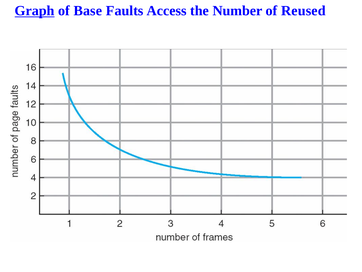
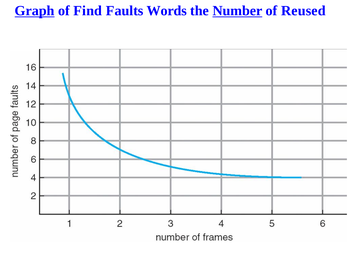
Base: Base -> Find (88, 11)
Access: Access -> Words (167, 11)
Number underline: none -> present (237, 11)
